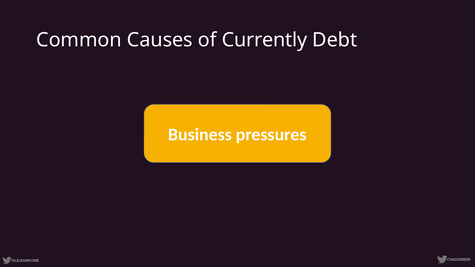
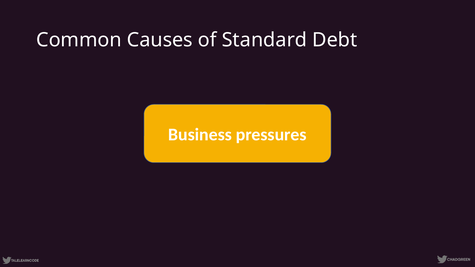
Currently: Currently -> Standard (264, 40)
